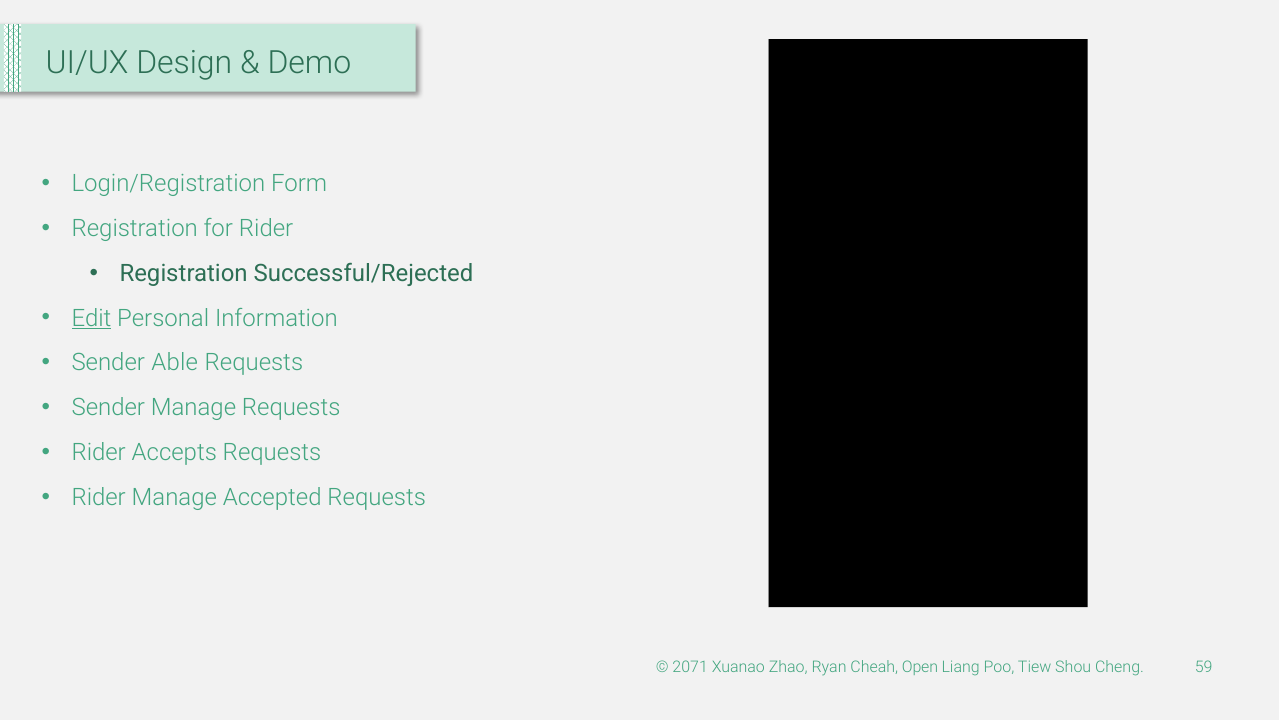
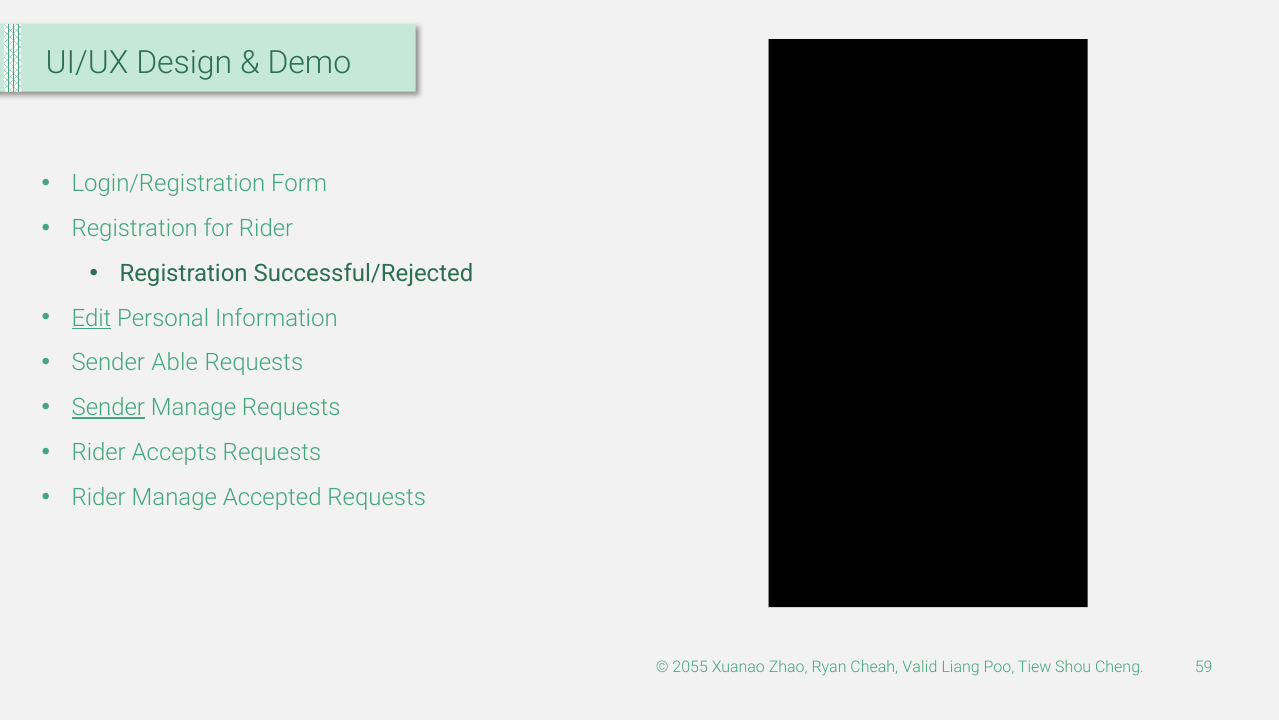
Sender underline: none -> present (108, 408)
2071: 2071 -> 2055 (690, 666)
Open: Open -> Valid (920, 666)
